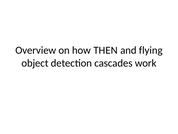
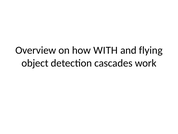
THEN: THEN -> WITH (106, 50)
